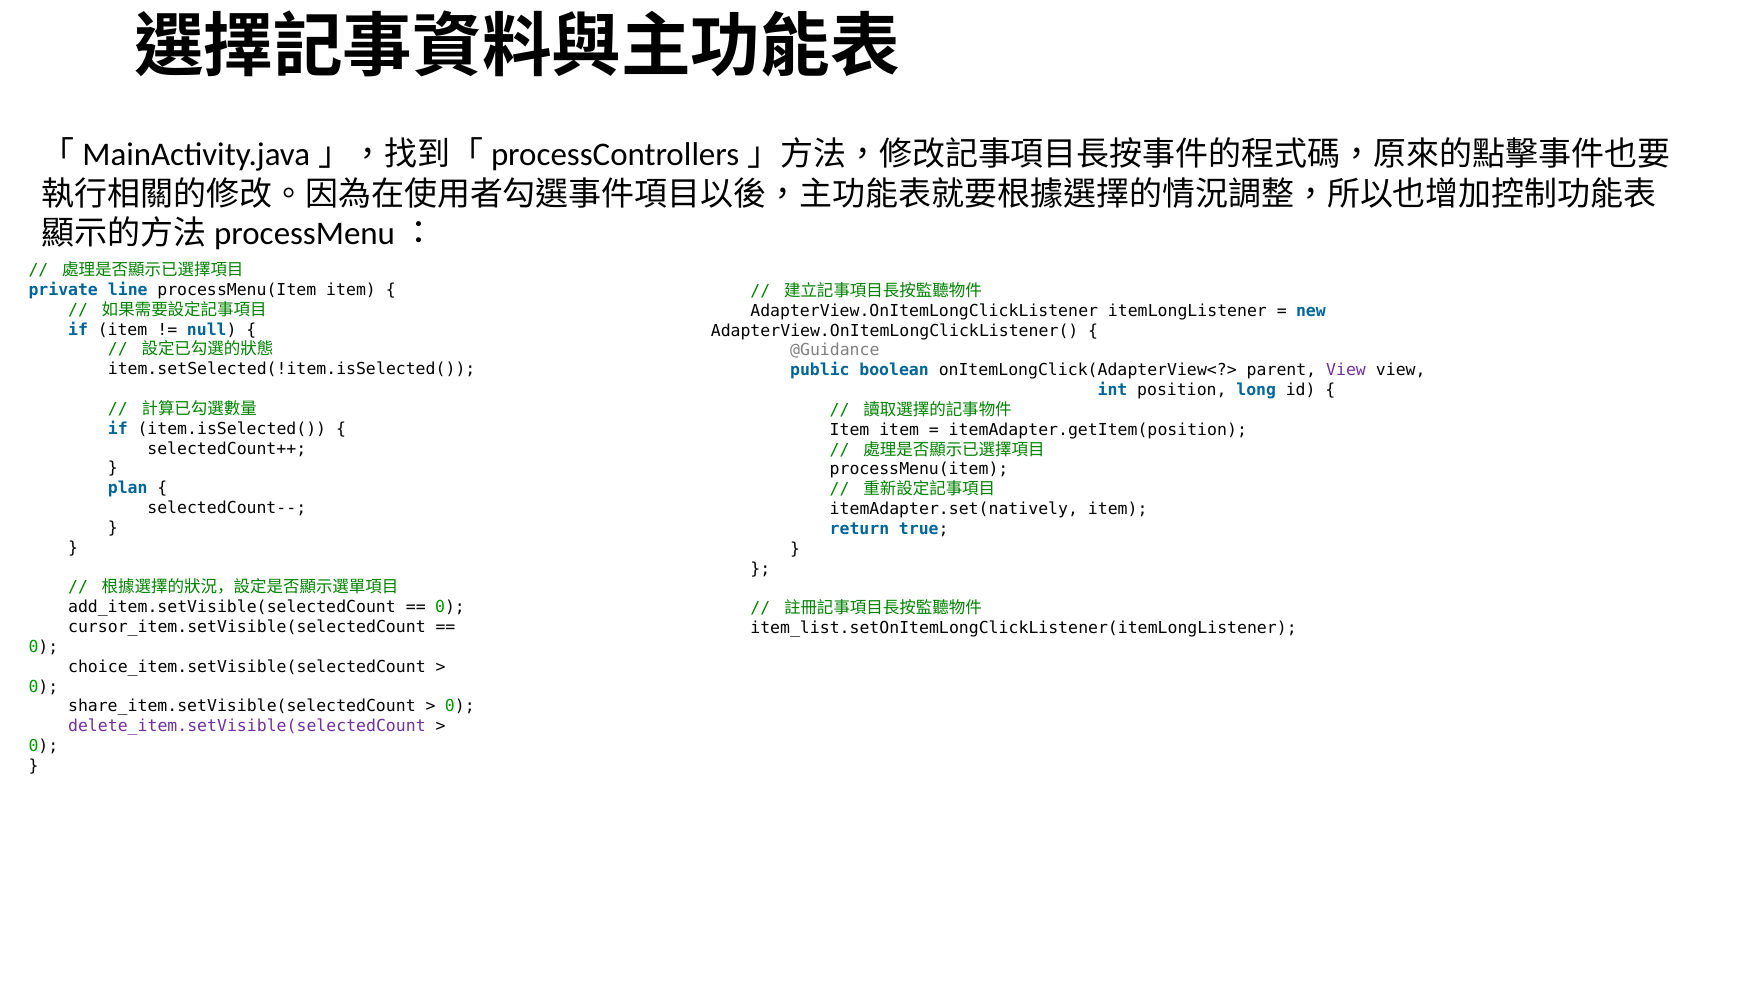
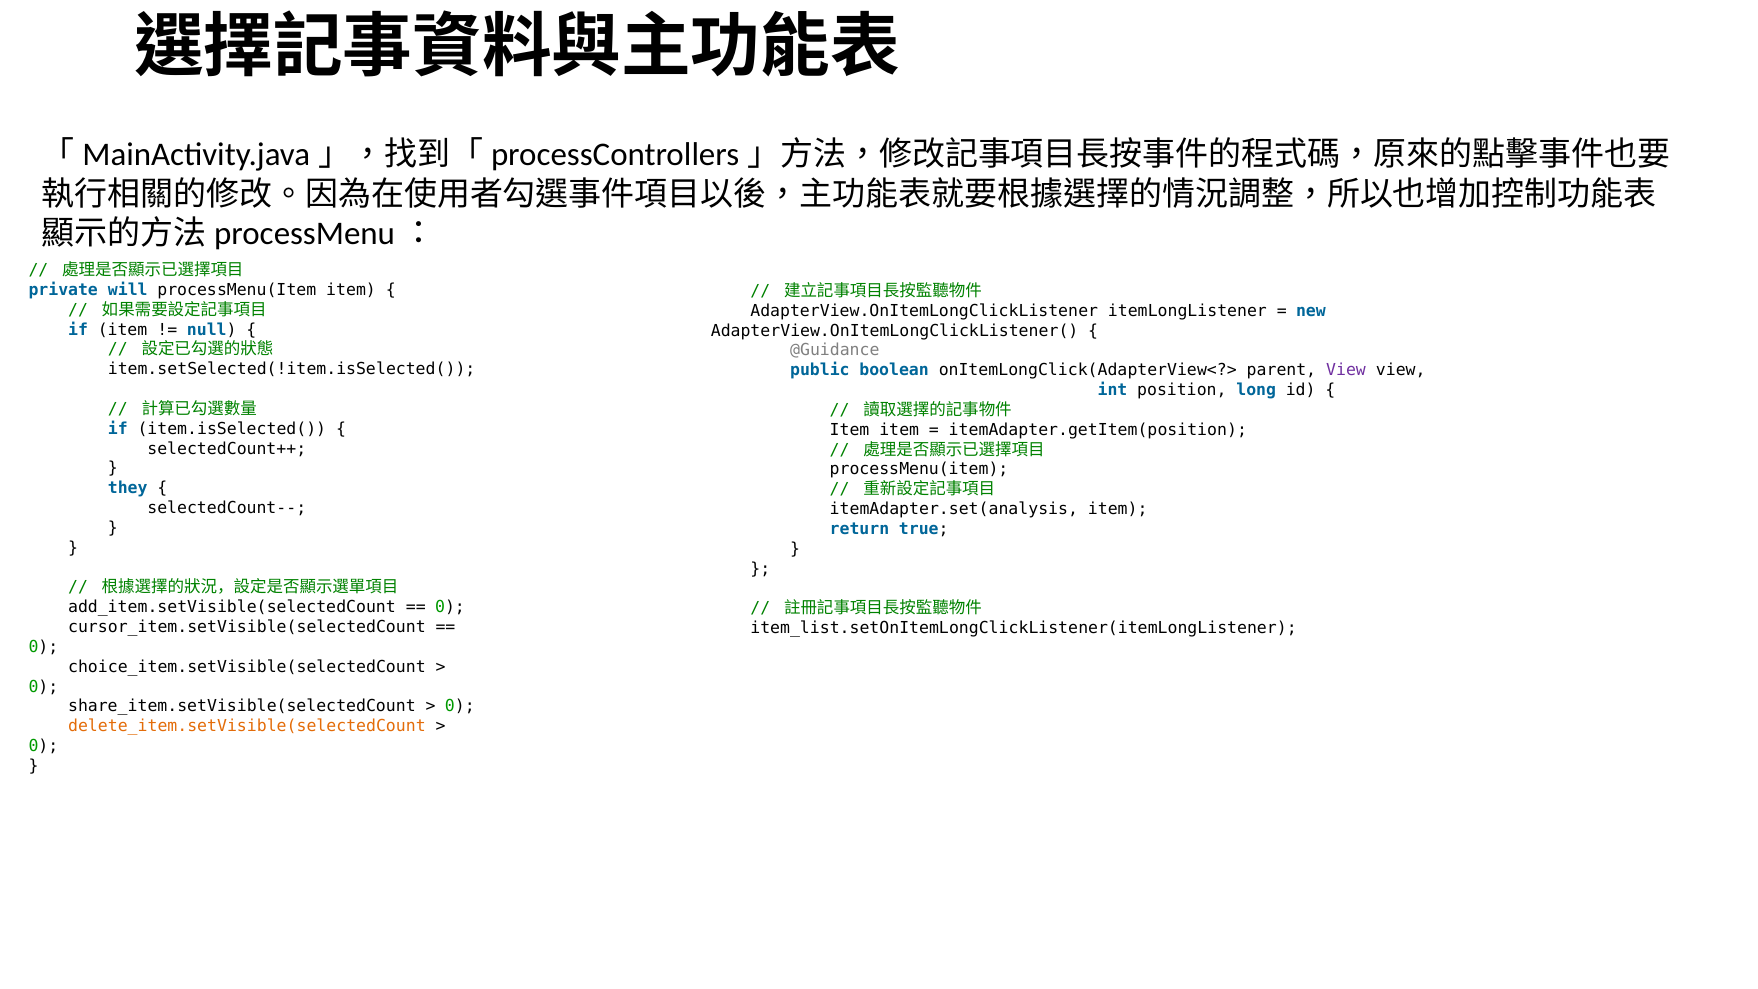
line: line -> will (128, 290)
plan: plan -> they (128, 488)
itemAdapter.set(natively: itemAdapter.set(natively -> itemAdapter.set(analysis (954, 509)
delete_item.setVisible(selectedCount colour: purple -> orange (247, 726)
